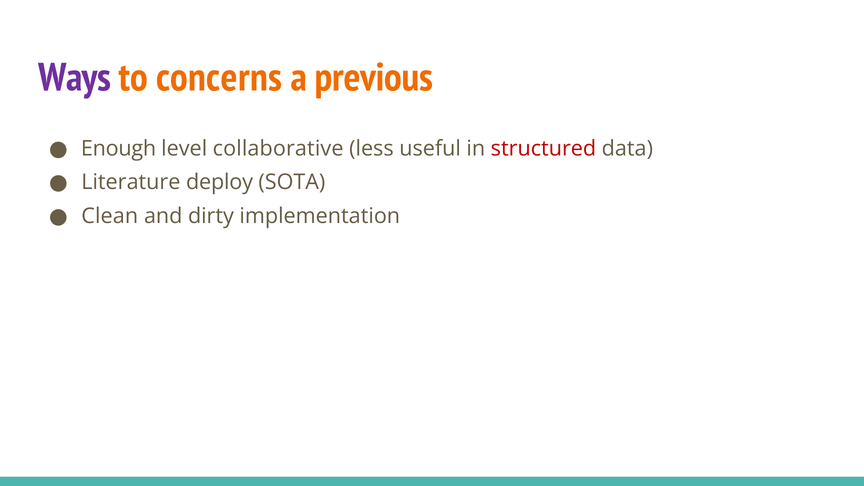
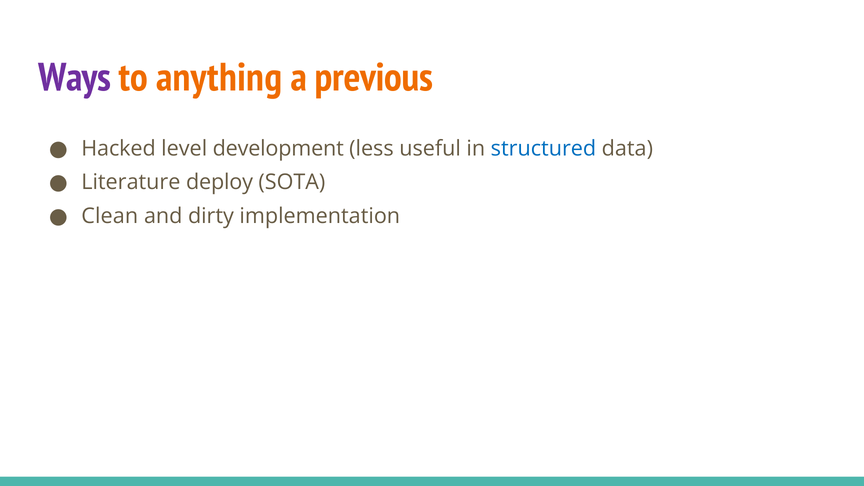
concerns: concerns -> anything (219, 78)
Enough: Enough -> Hacked (118, 149)
collaborative: collaborative -> development (278, 149)
structured colour: red -> blue (543, 149)
